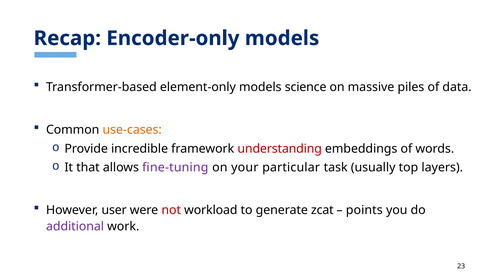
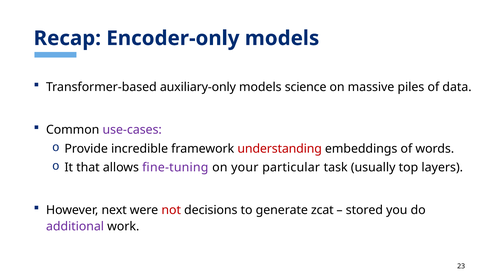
element-only: element-only -> auxiliary-only (198, 87)
use-cases colour: orange -> purple (132, 130)
user: user -> next (114, 210)
workload: workload -> decisions (211, 210)
points: points -> stored (364, 210)
